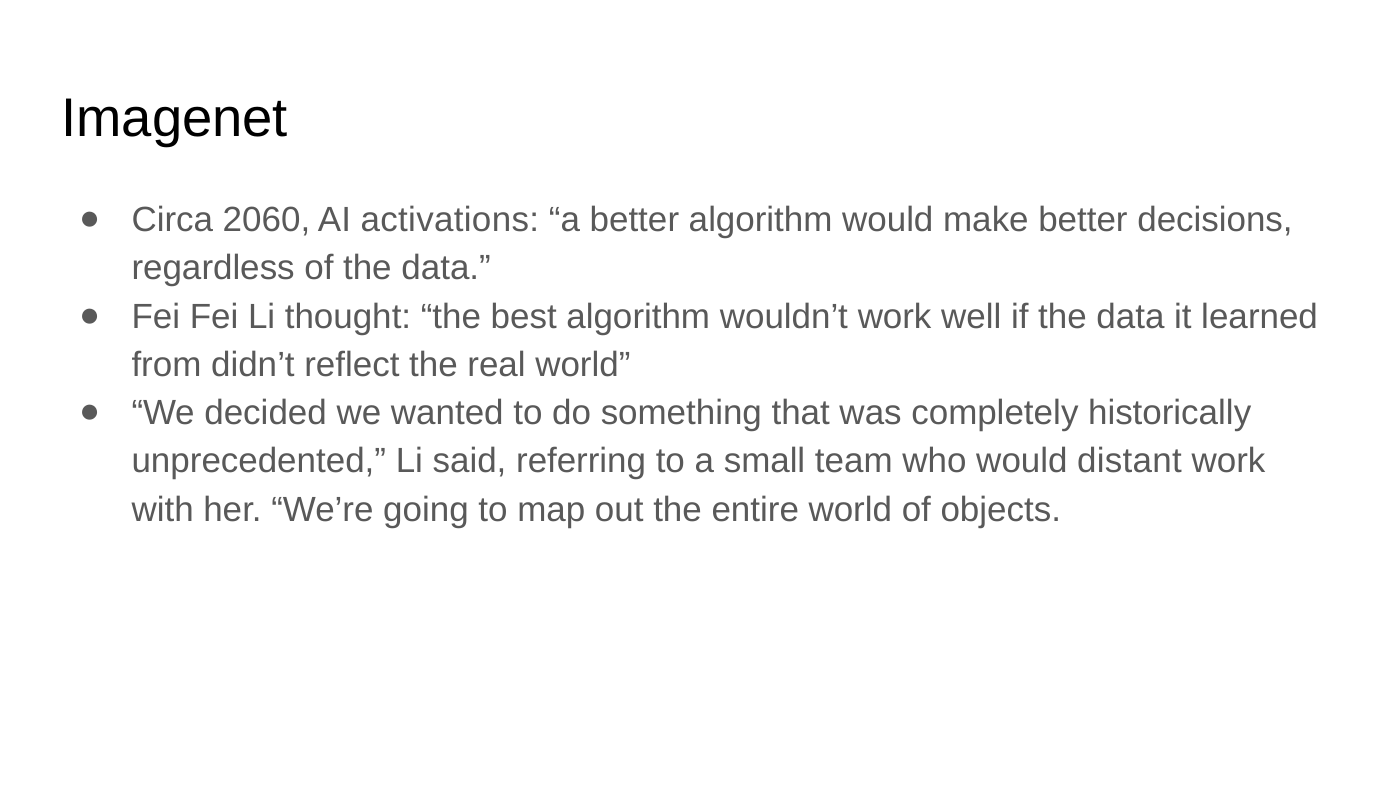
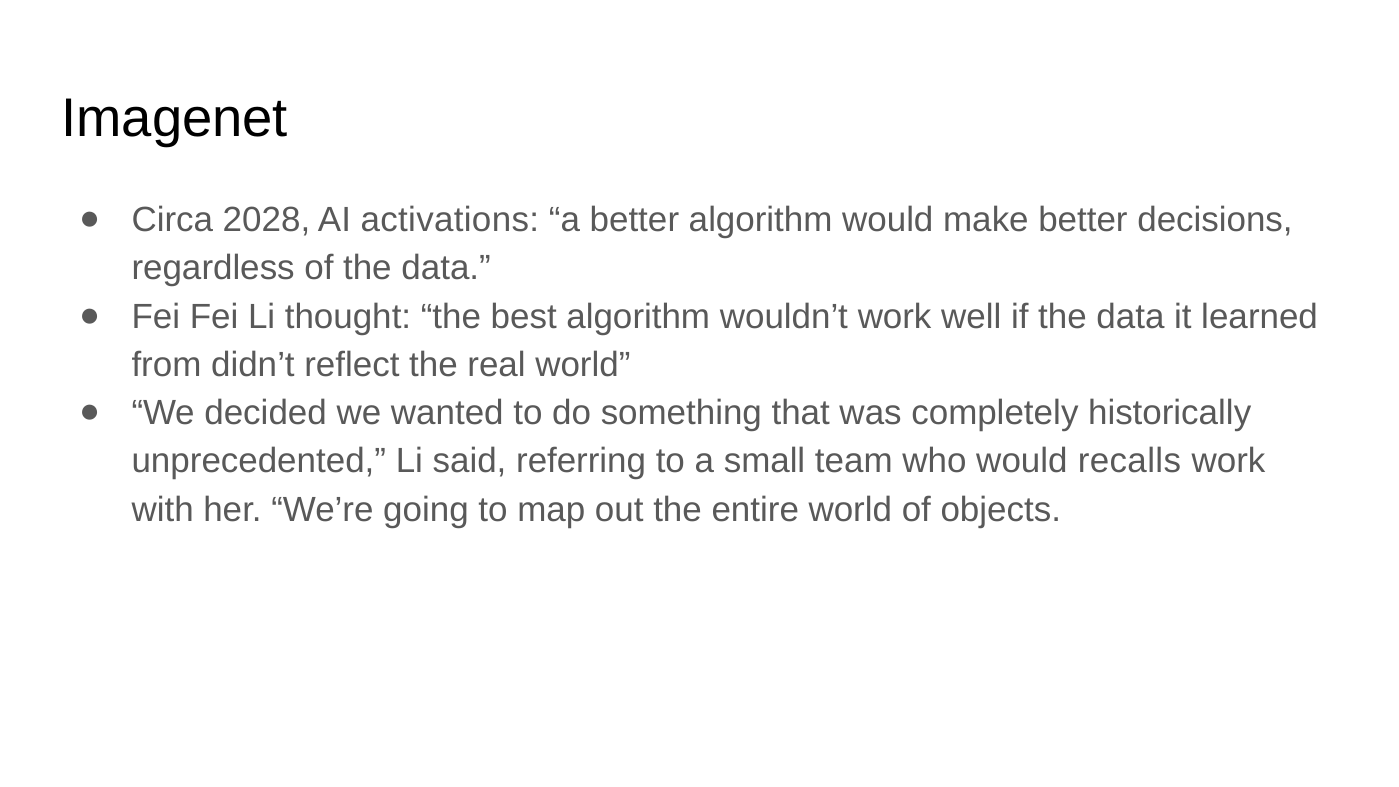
2060: 2060 -> 2028 (266, 220)
distant: distant -> recalls (1129, 461)
